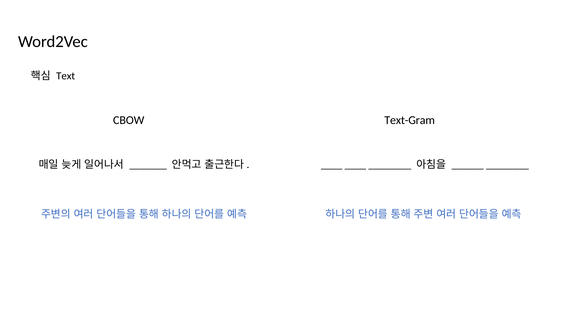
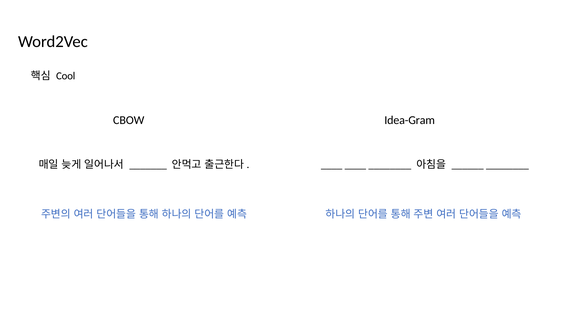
Text: Text -> Cool (66, 76)
Text-Gram: Text-Gram -> Idea-Gram (410, 120)
